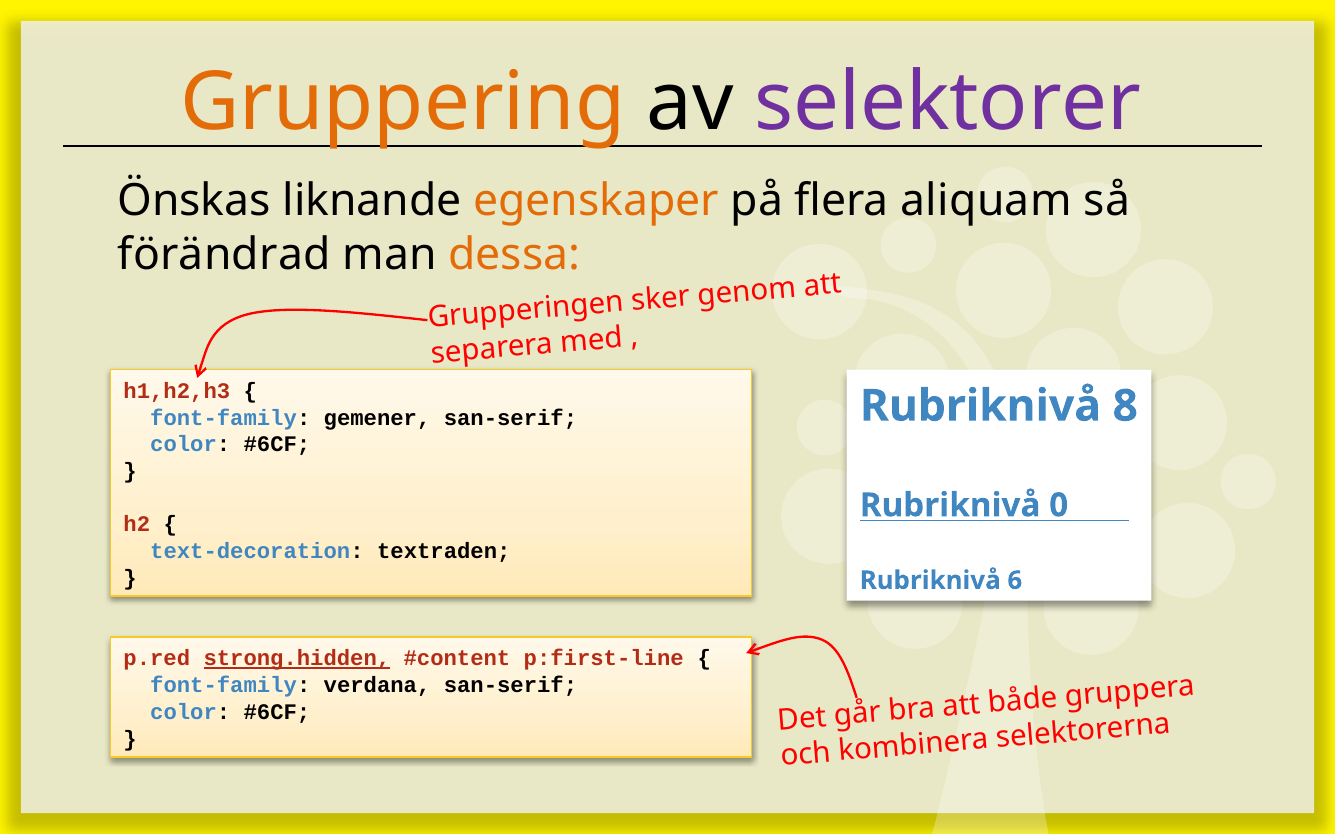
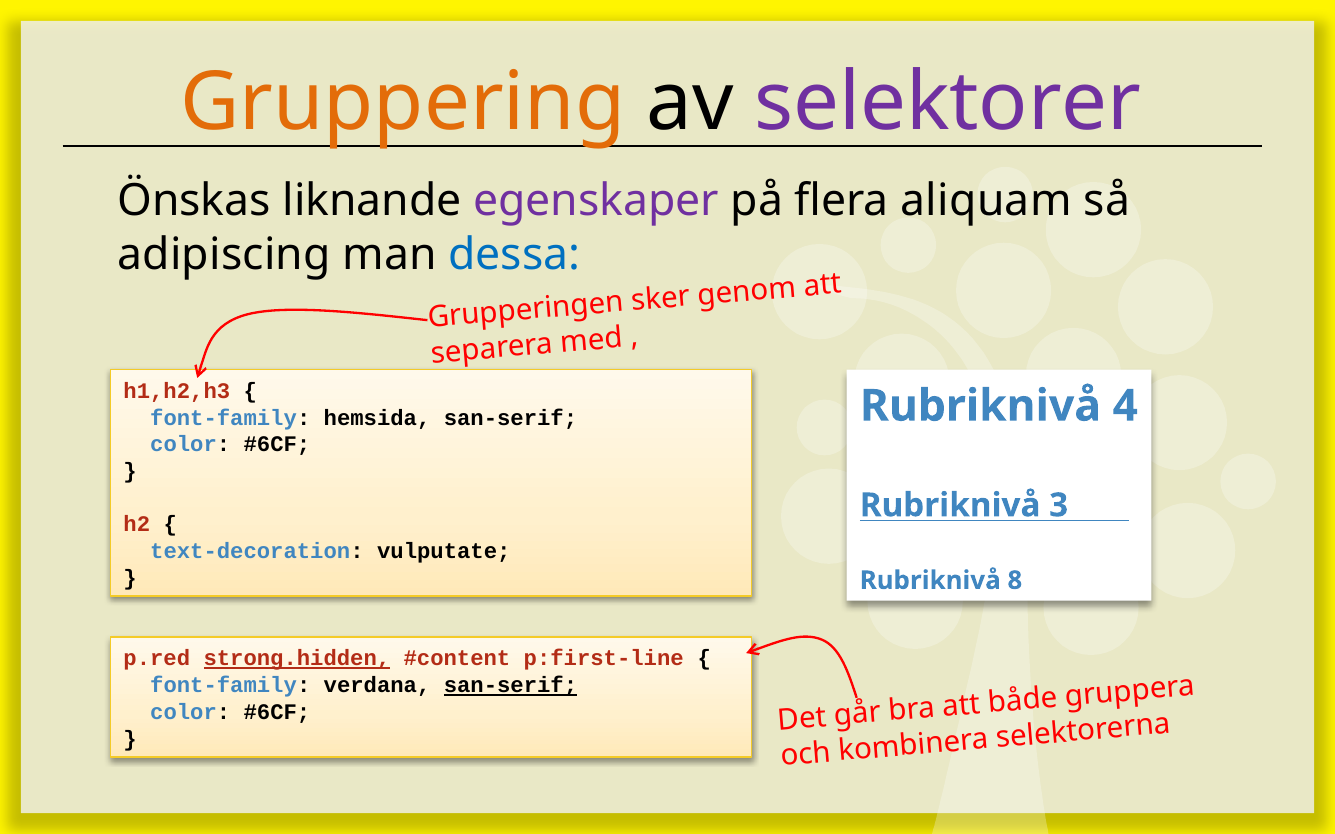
egenskaper colour: orange -> purple (596, 201)
förändrad: förändrad -> adipiscing (224, 255)
dessa colour: orange -> blue (514, 255)
8: 8 -> 4 (1125, 406)
gemener: gemener -> hemsida (377, 418)
0: 0 -> 3 (1059, 506)
textraden: textraden -> vulputate (444, 551)
6: 6 -> 8 (1015, 581)
san-serif underline: none -> present (510, 686)
